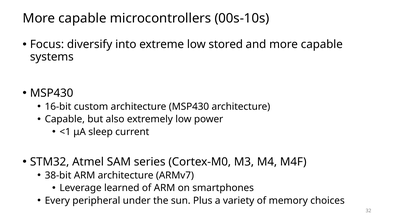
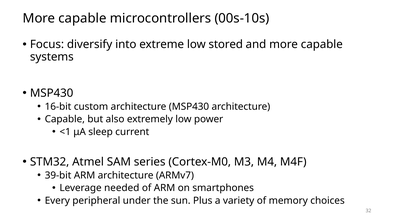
38-bit: 38-bit -> 39-bit (58, 176)
learned: learned -> needed (122, 188)
